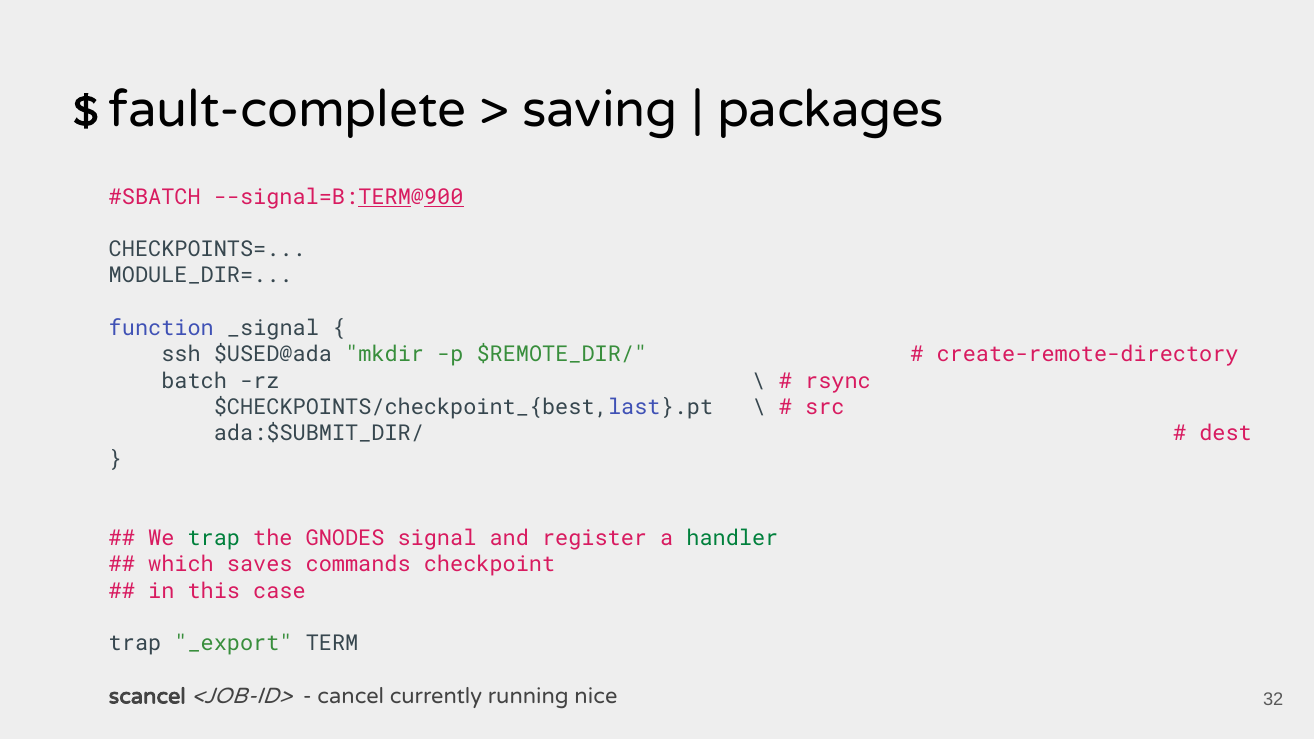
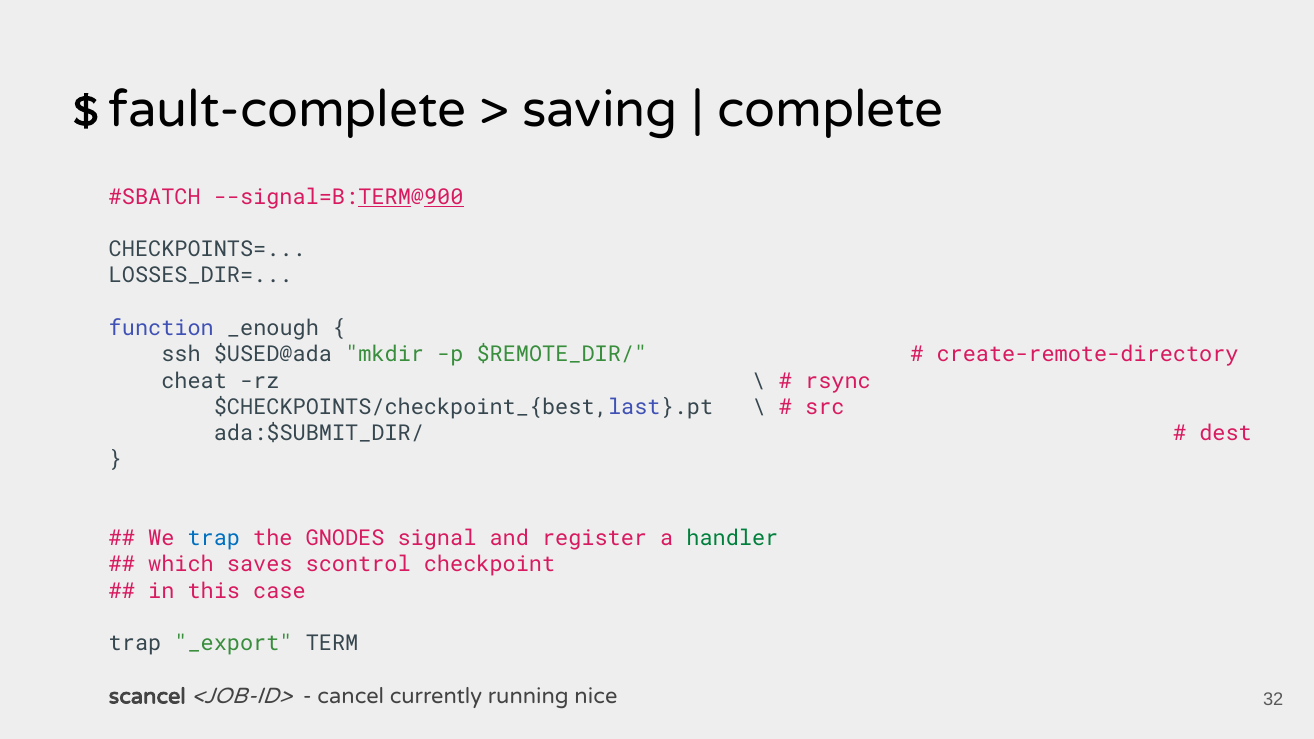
packages: packages -> complete (831, 110)
MODULE_DIR=: MODULE_DIR= -> LOSSES_DIR= (201, 276)
_signal: _signal -> _enough (273, 328)
batch: batch -> cheat (194, 381)
trap colour: green -> blue (214, 539)
commands: commands -> scontrol (358, 565)
